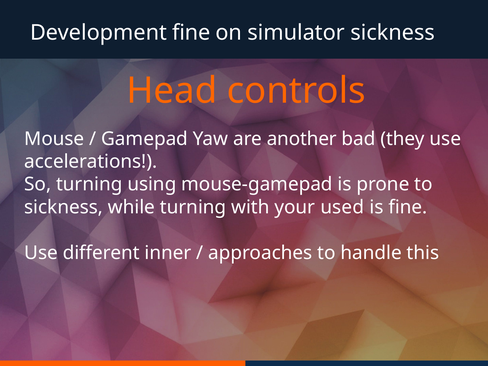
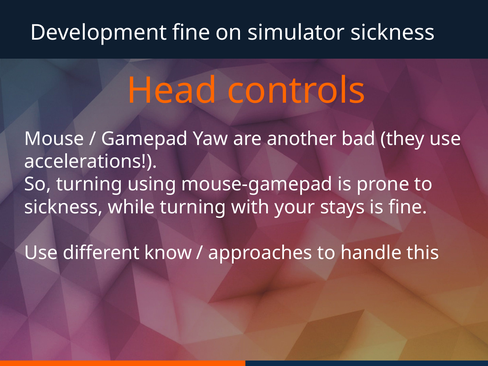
used: used -> stays (342, 207)
inner: inner -> know (168, 253)
